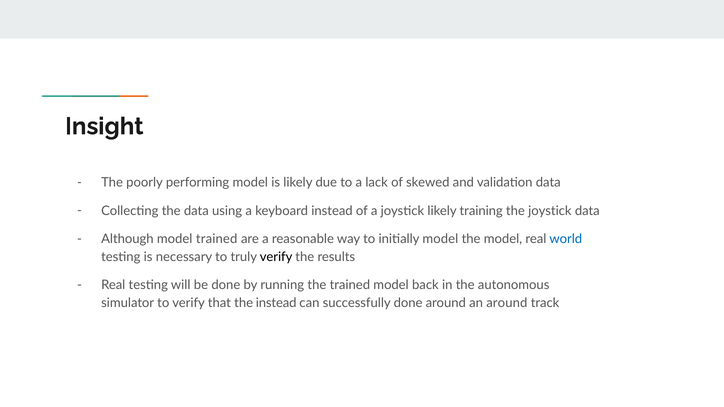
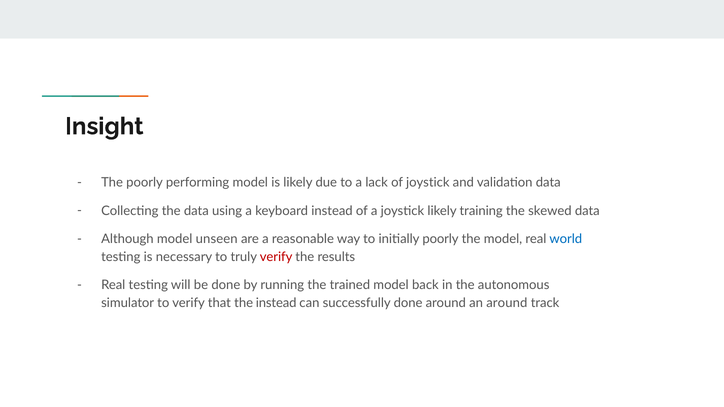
of skewed: skewed -> joystick (428, 183)
the joystick: joystick -> skewed (550, 211)
model trained: trained -> unseen (217, 239)
initially model: model -> poorly (440, 239)
verify colour: black -> red (276, 257)
